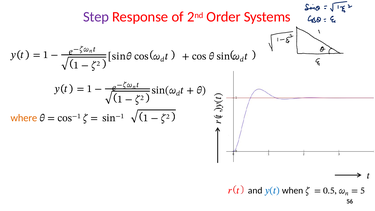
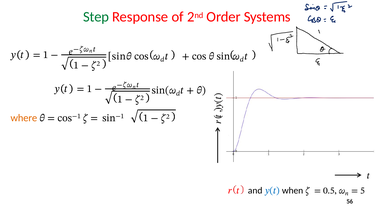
Step colour: purple -> green (96, 17)
